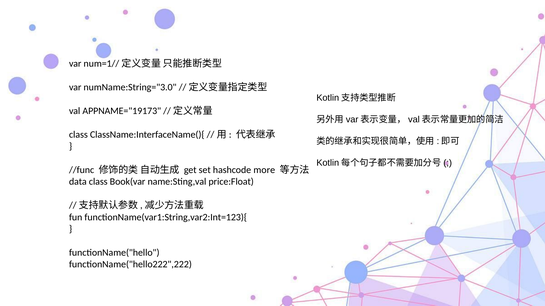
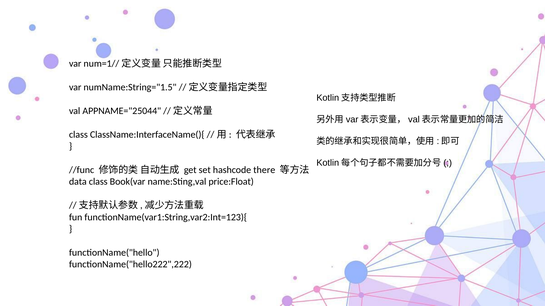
numName:String="3.0: numName:String="3.0 -> numName:String="1.5 (130, 88)
APPNAME="19173: APPNAME="19173 -> APPNAME="25044 (122, 111)
more: more -> there (264, 170)
